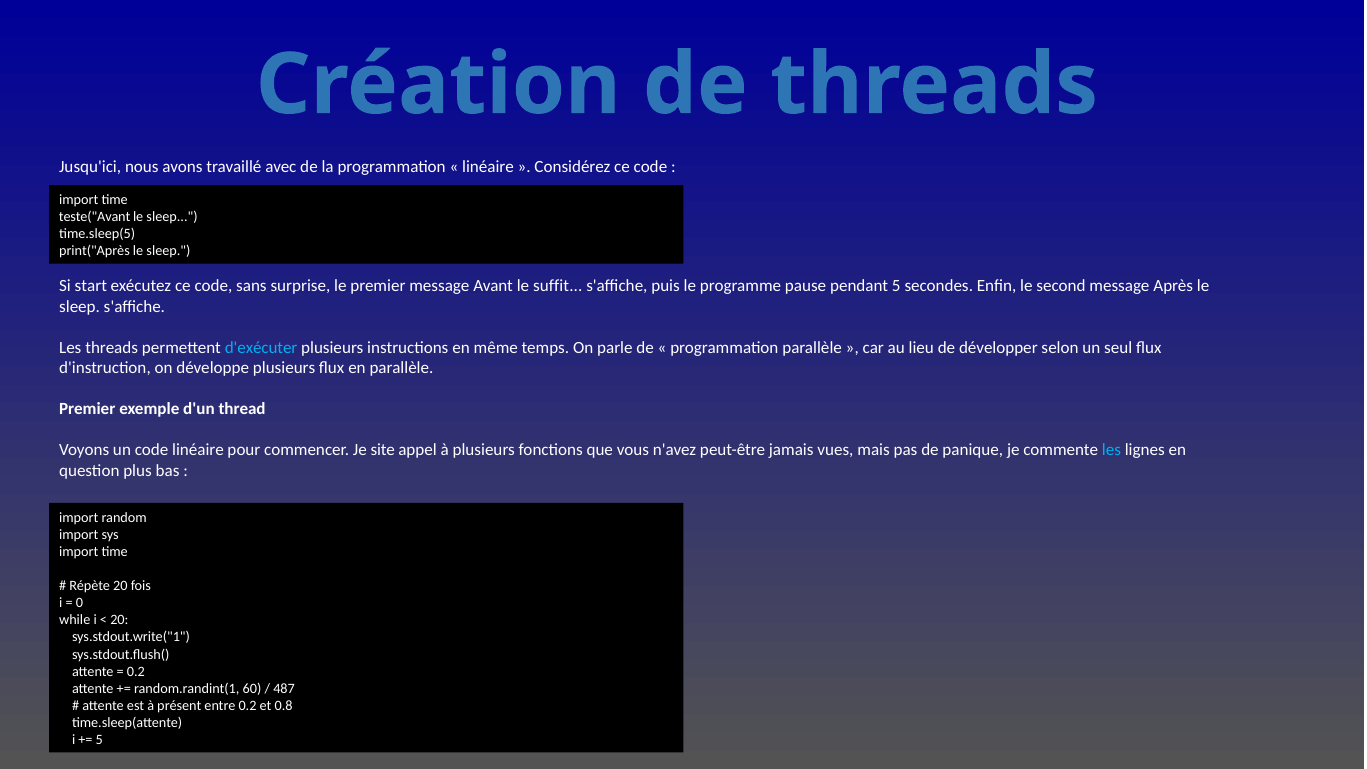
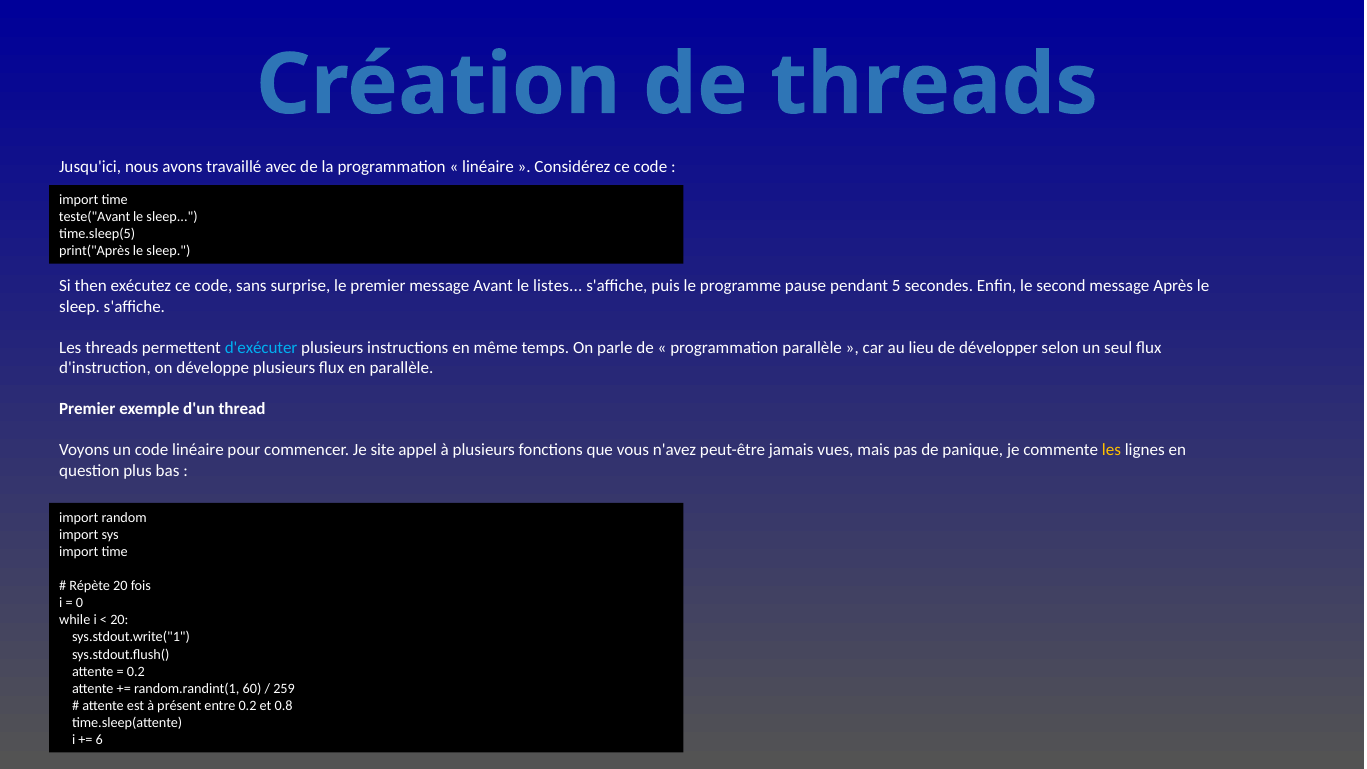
start: start -> then (91, 286)
suffit: suffit -> listes (558, 286)
les colour: light blue -> yellow (1111, 450)
487: 487 -> 259 (284, 689)
5: 5 -> 6 (99, 740)
